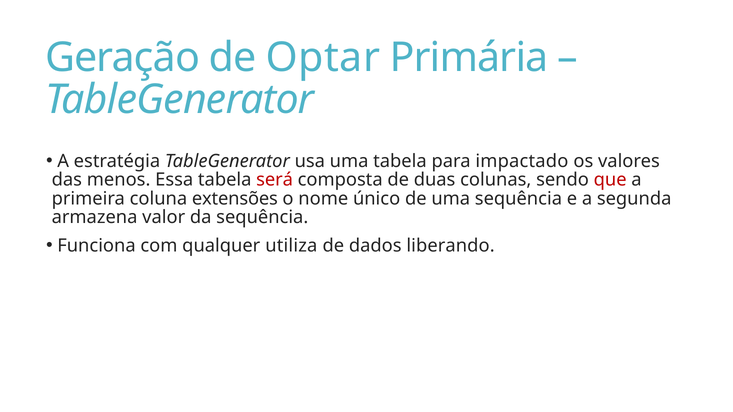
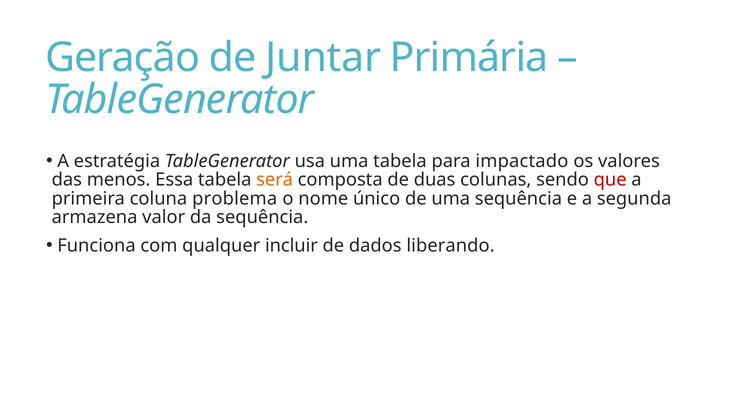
Optar: Optar -> Juntar (323, 58)
será colour: red -> orange (275, 180)
extensões: extensões -> problema (235, 199)
utiliza: utiliza -> incluir (291, 246)
